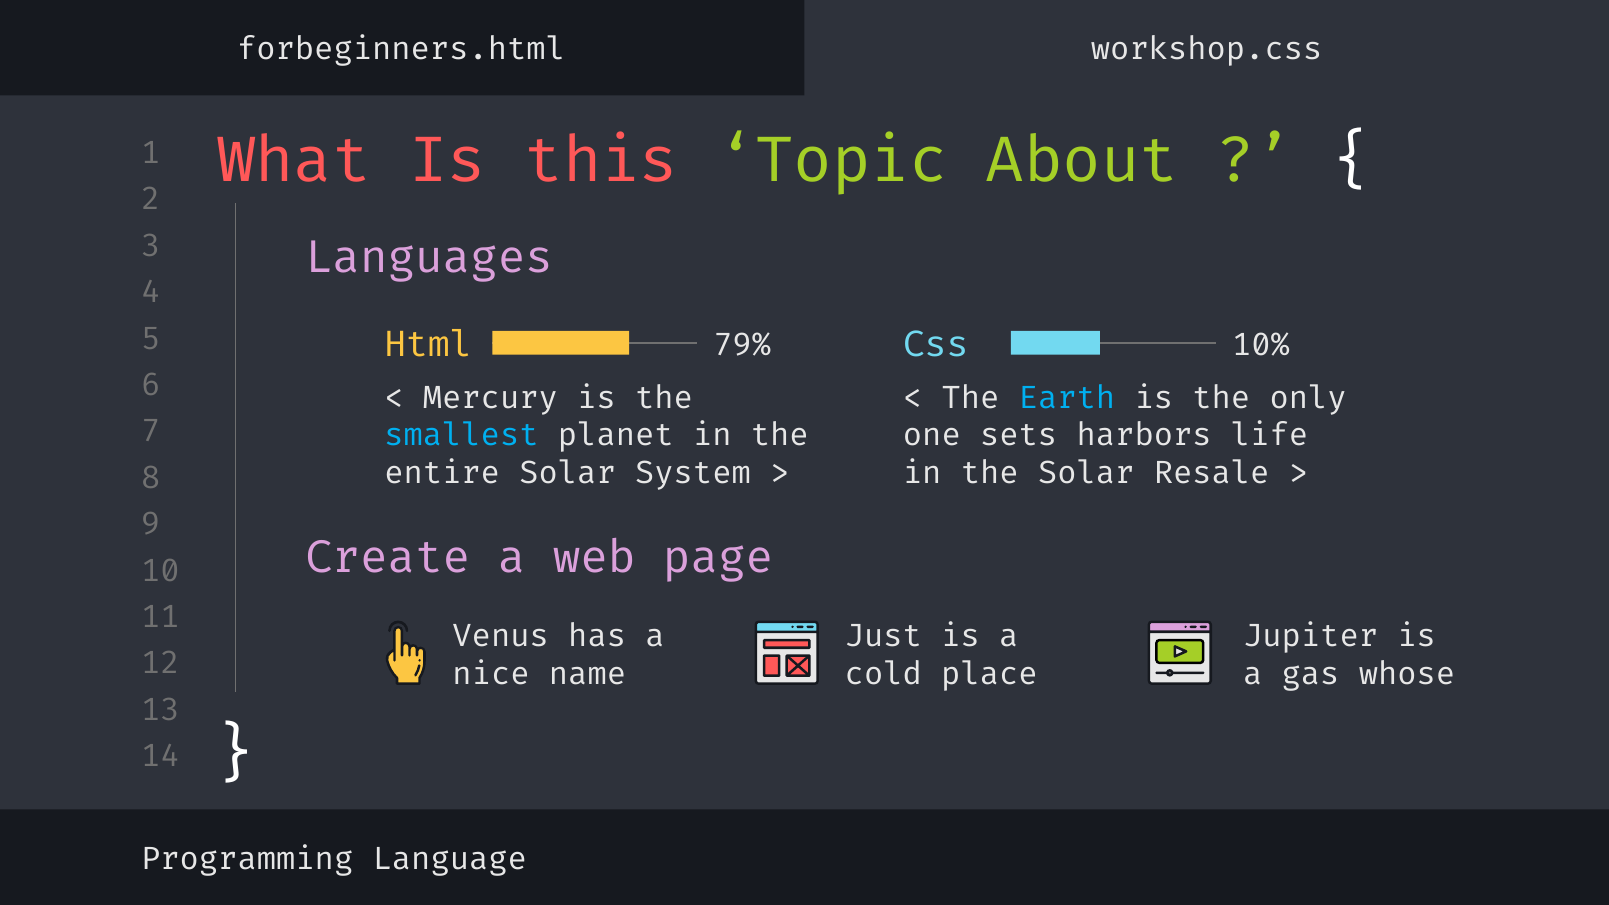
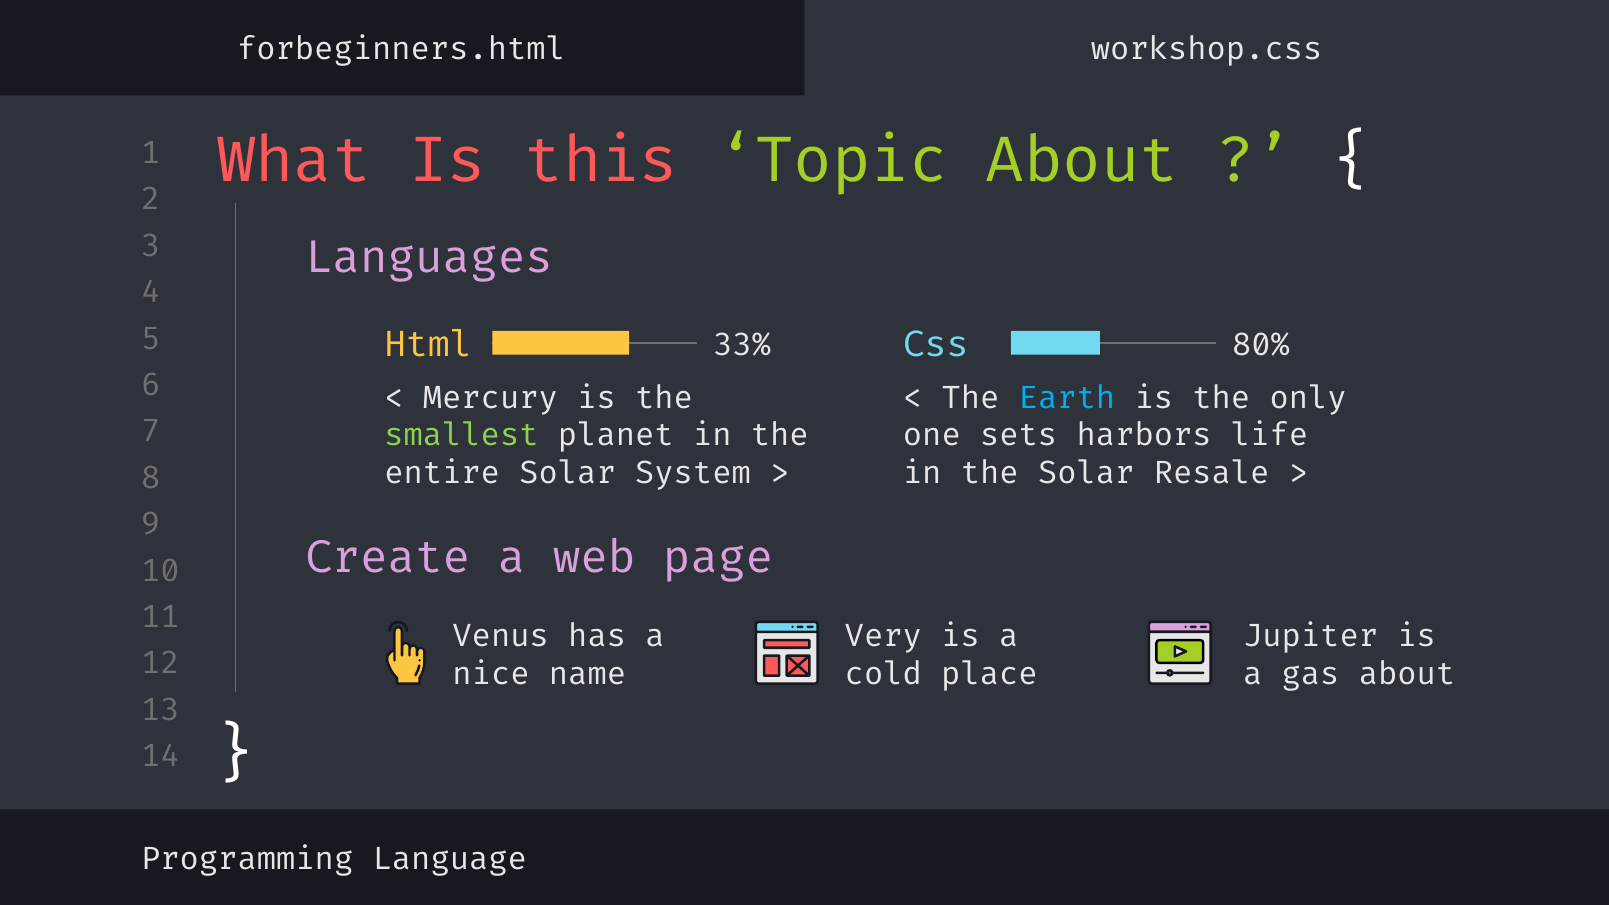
79%: 79% -> 33% (742, 345)
10%: 10% -> 80% (1261, 345)
smallest colour: light blue -> light green (461, 436)
Just: Just -> Very (883, 636)
gas whose: whose -> about (1407, 674)
